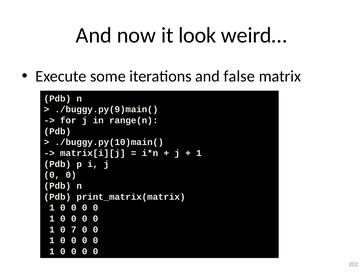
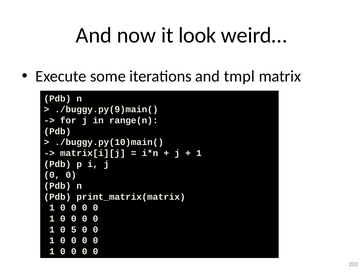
false: false -> tmpl (239, 76)
7: 7 -> 5 (74, 229)
